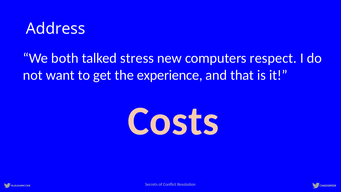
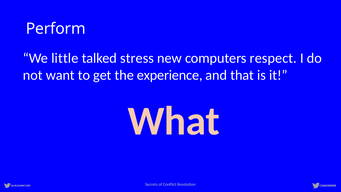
Address: Address -> Perform (56, 29)
both: both -> little (65, 58)
Costs: Costs -> What (174, 121)
